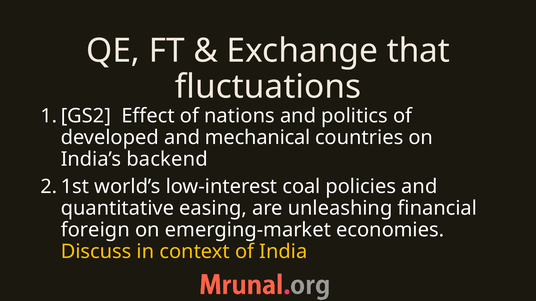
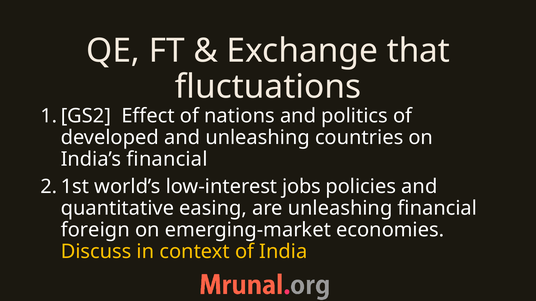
and mechanical: mechanical -> unleashing (258, 138)
India’s backend: backend -> financial (167, 159)
coal: coal -> jobs (301, 187)
